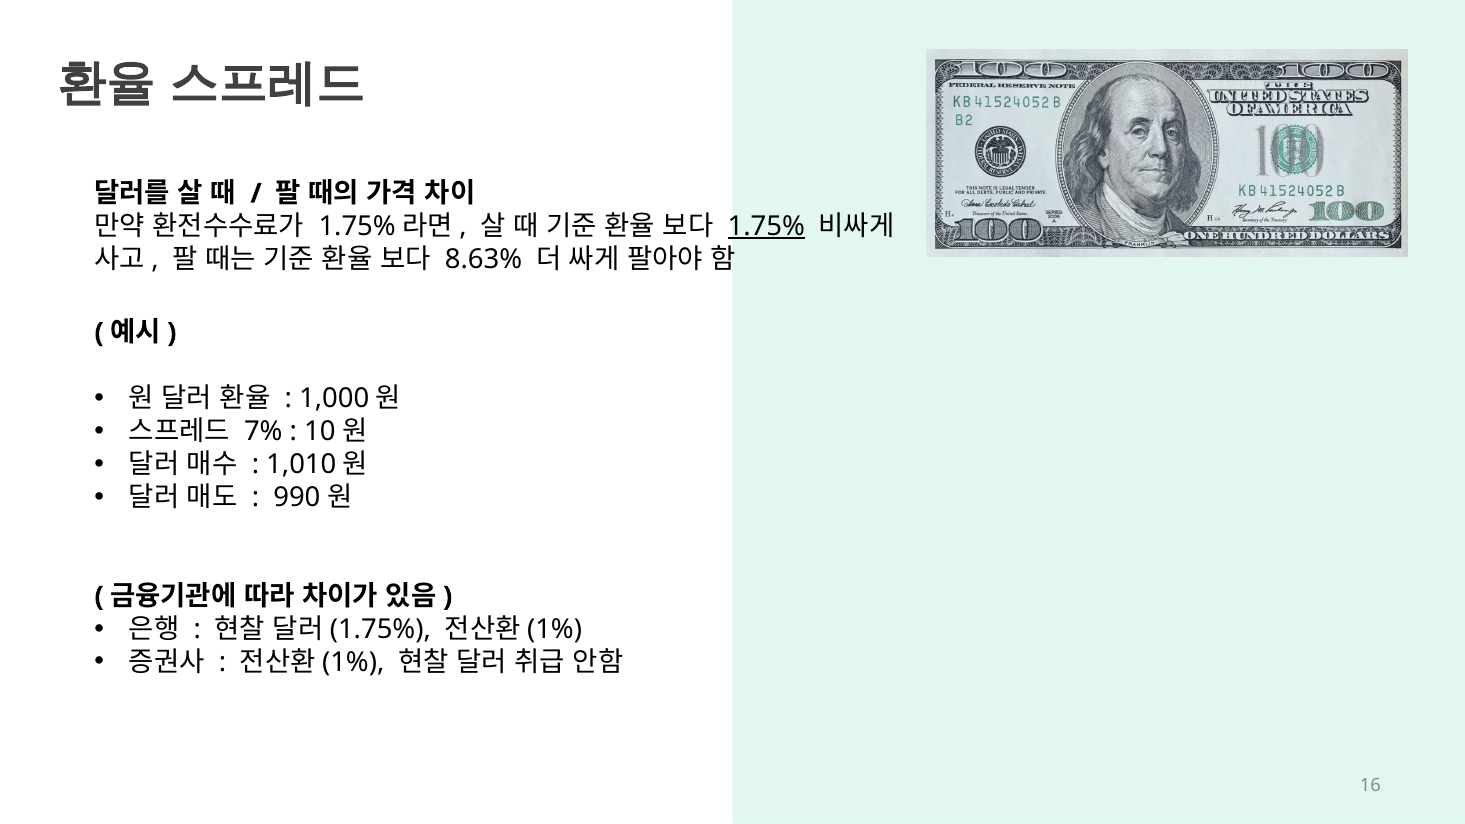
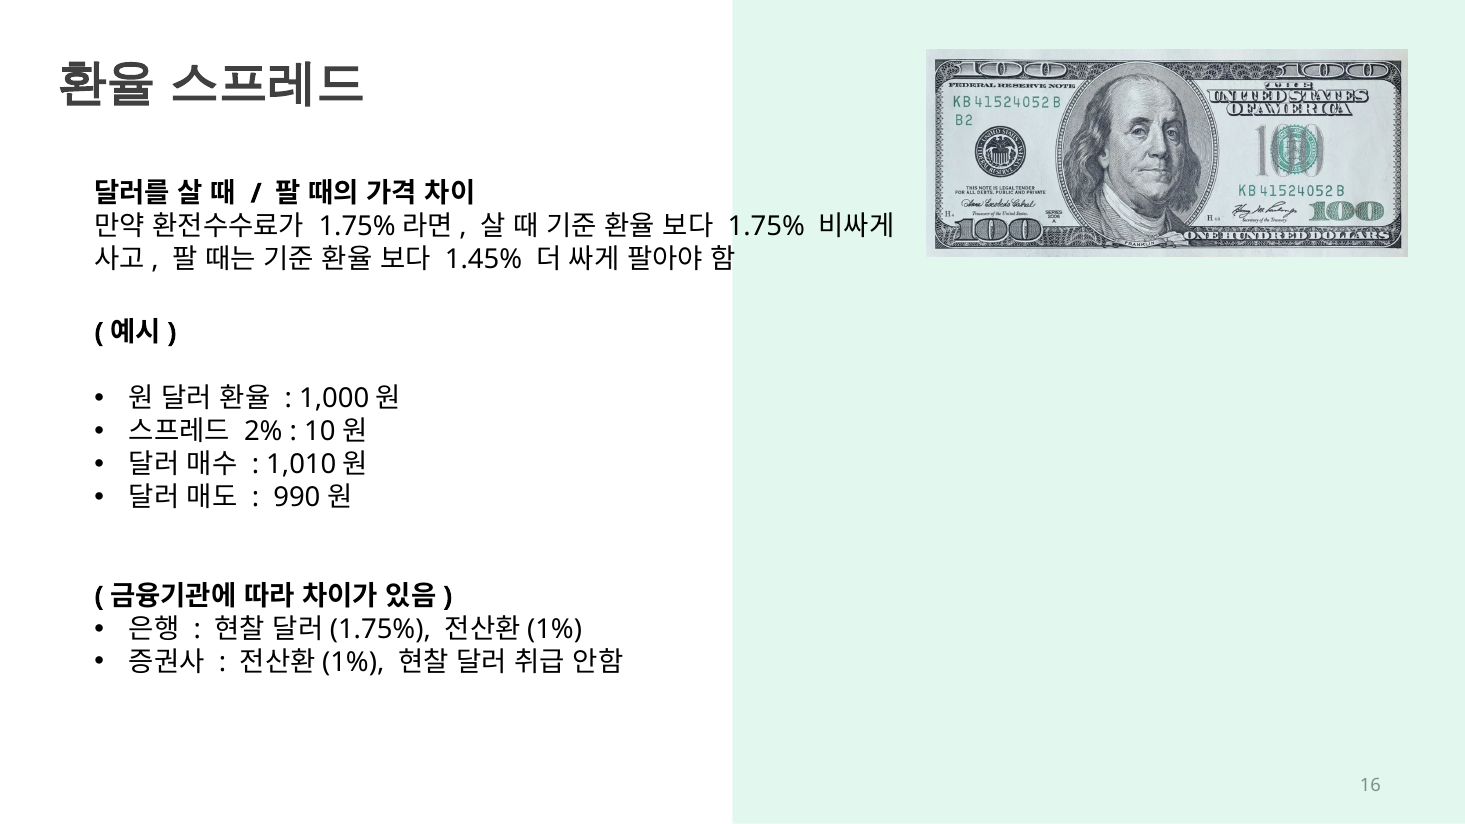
1.75% underline: present -> none (766, 226)
8.63%: 8.63% -> 1.45% (484, 259)
7%: 7% -> 2% (263, 432)
